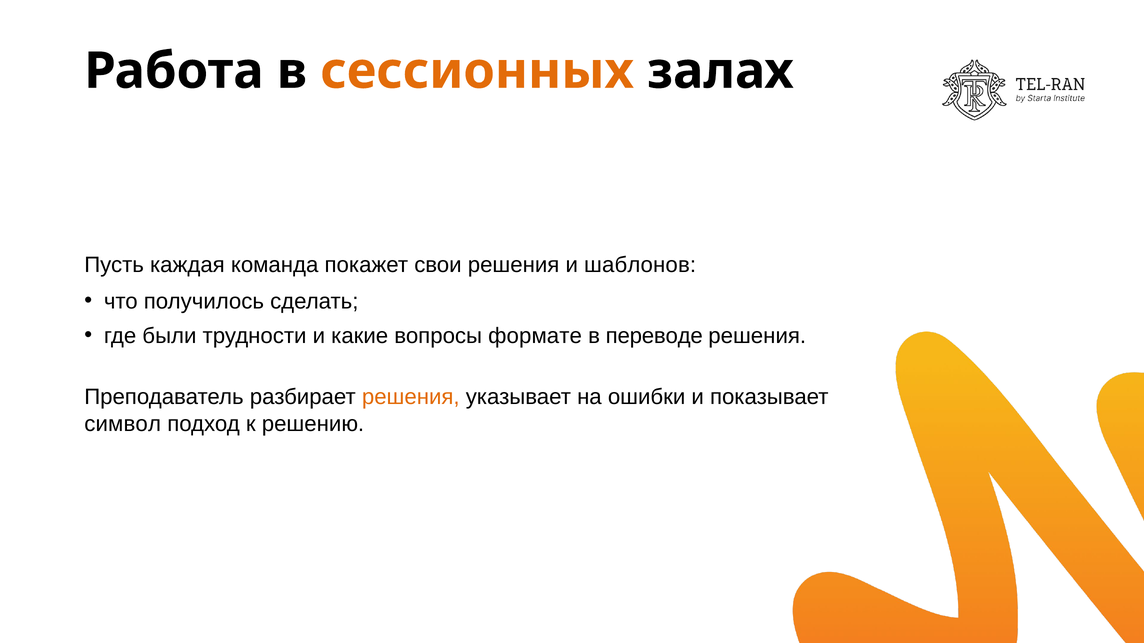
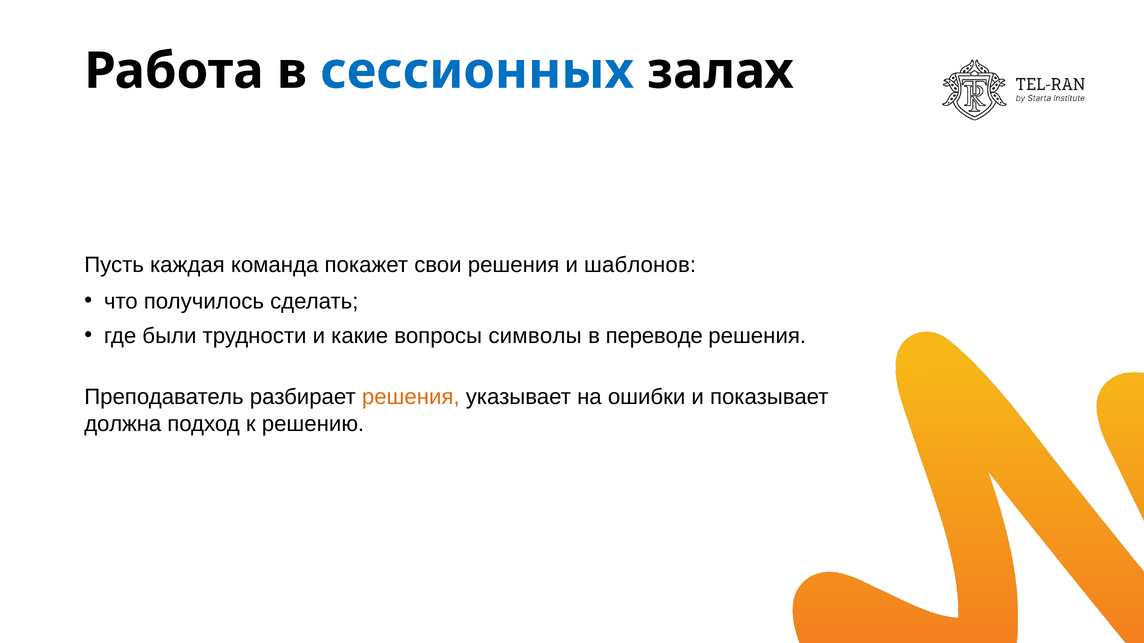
сессионных colour: orange -> blue (477, 71)
формате: формате -> символы (535, 336)
символ: символ -> должна (123, 424)
